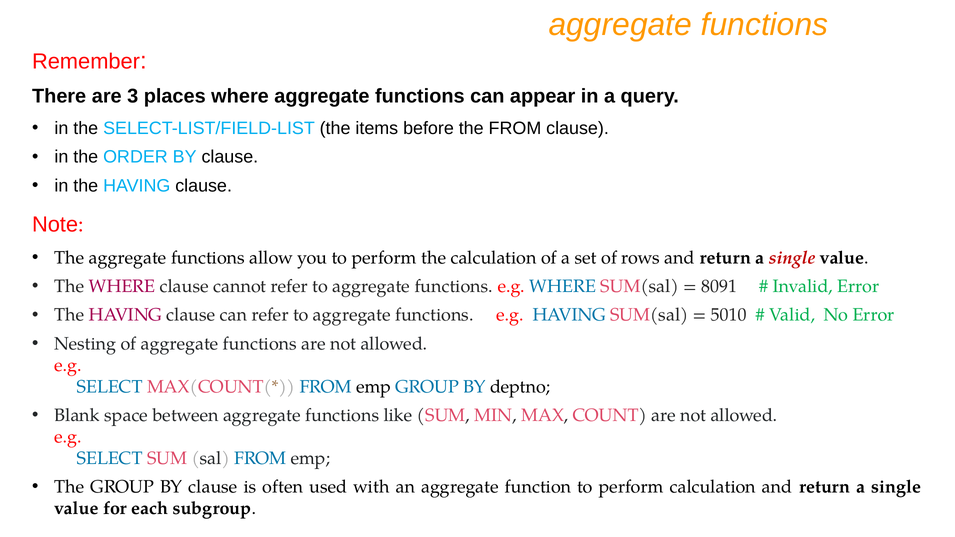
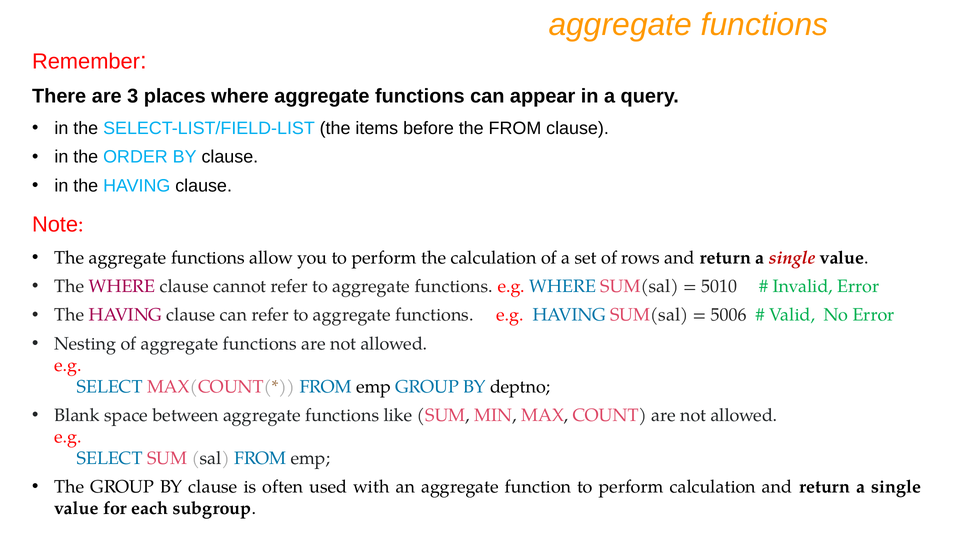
8091: 8091 -> 5010 (719, 287)
5010: 5010 -> 5006 (729, 315)
